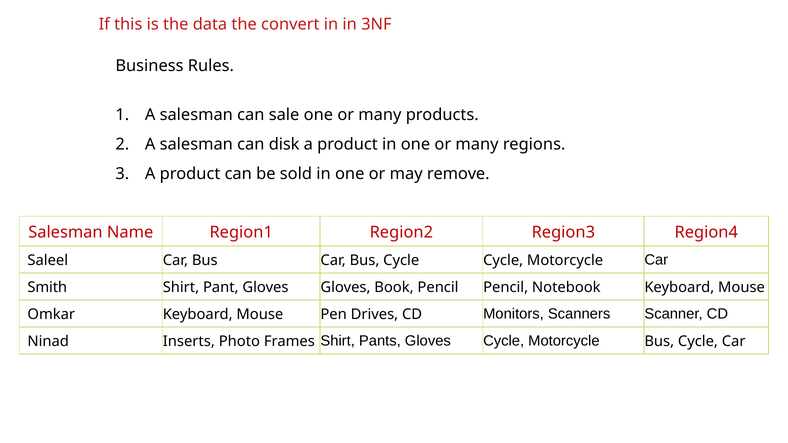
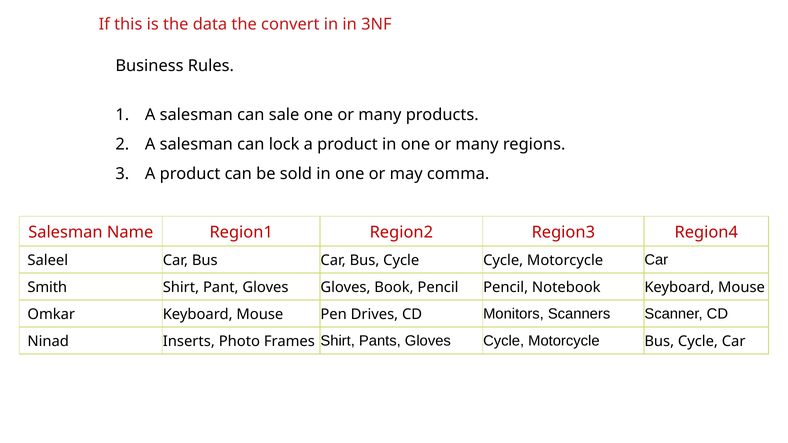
disk: disk -> lock (284, 145)
remove: remove -> comma (458, 174)
